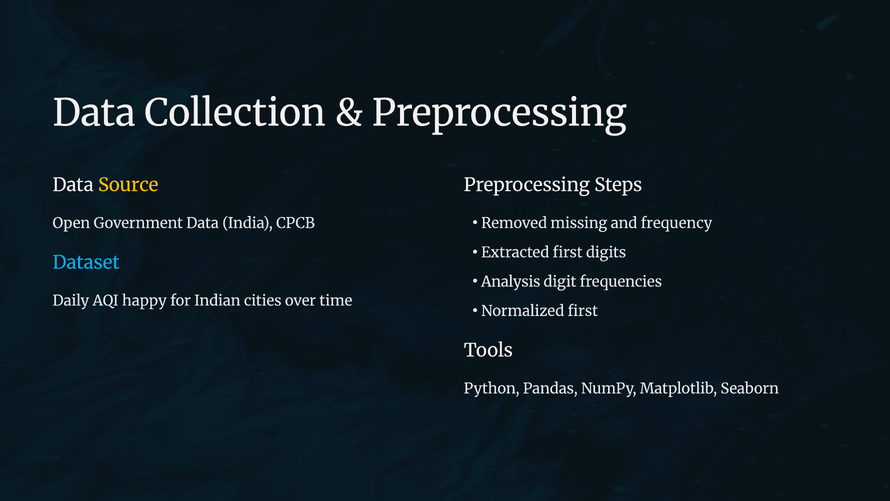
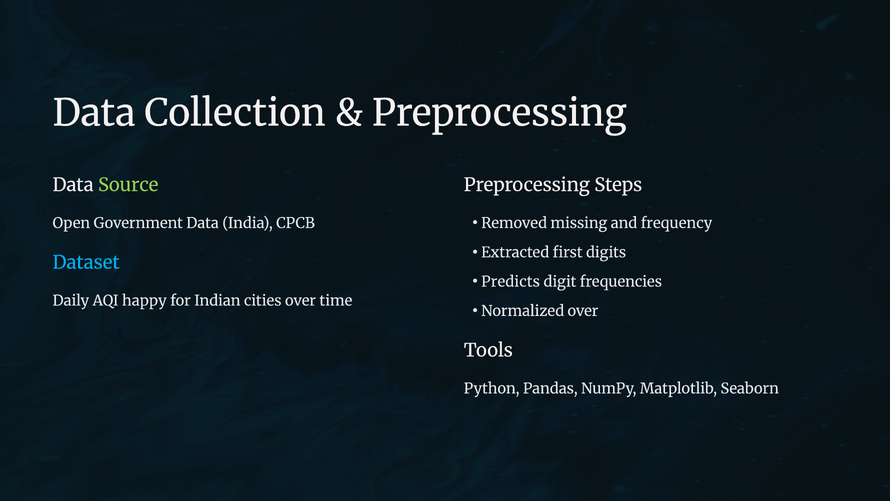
Source colour: yellow -> light green (128, 185)
Analysis: Analysis -> Predicts (511, 282)
Normalized first: first -> over (583, 311)
